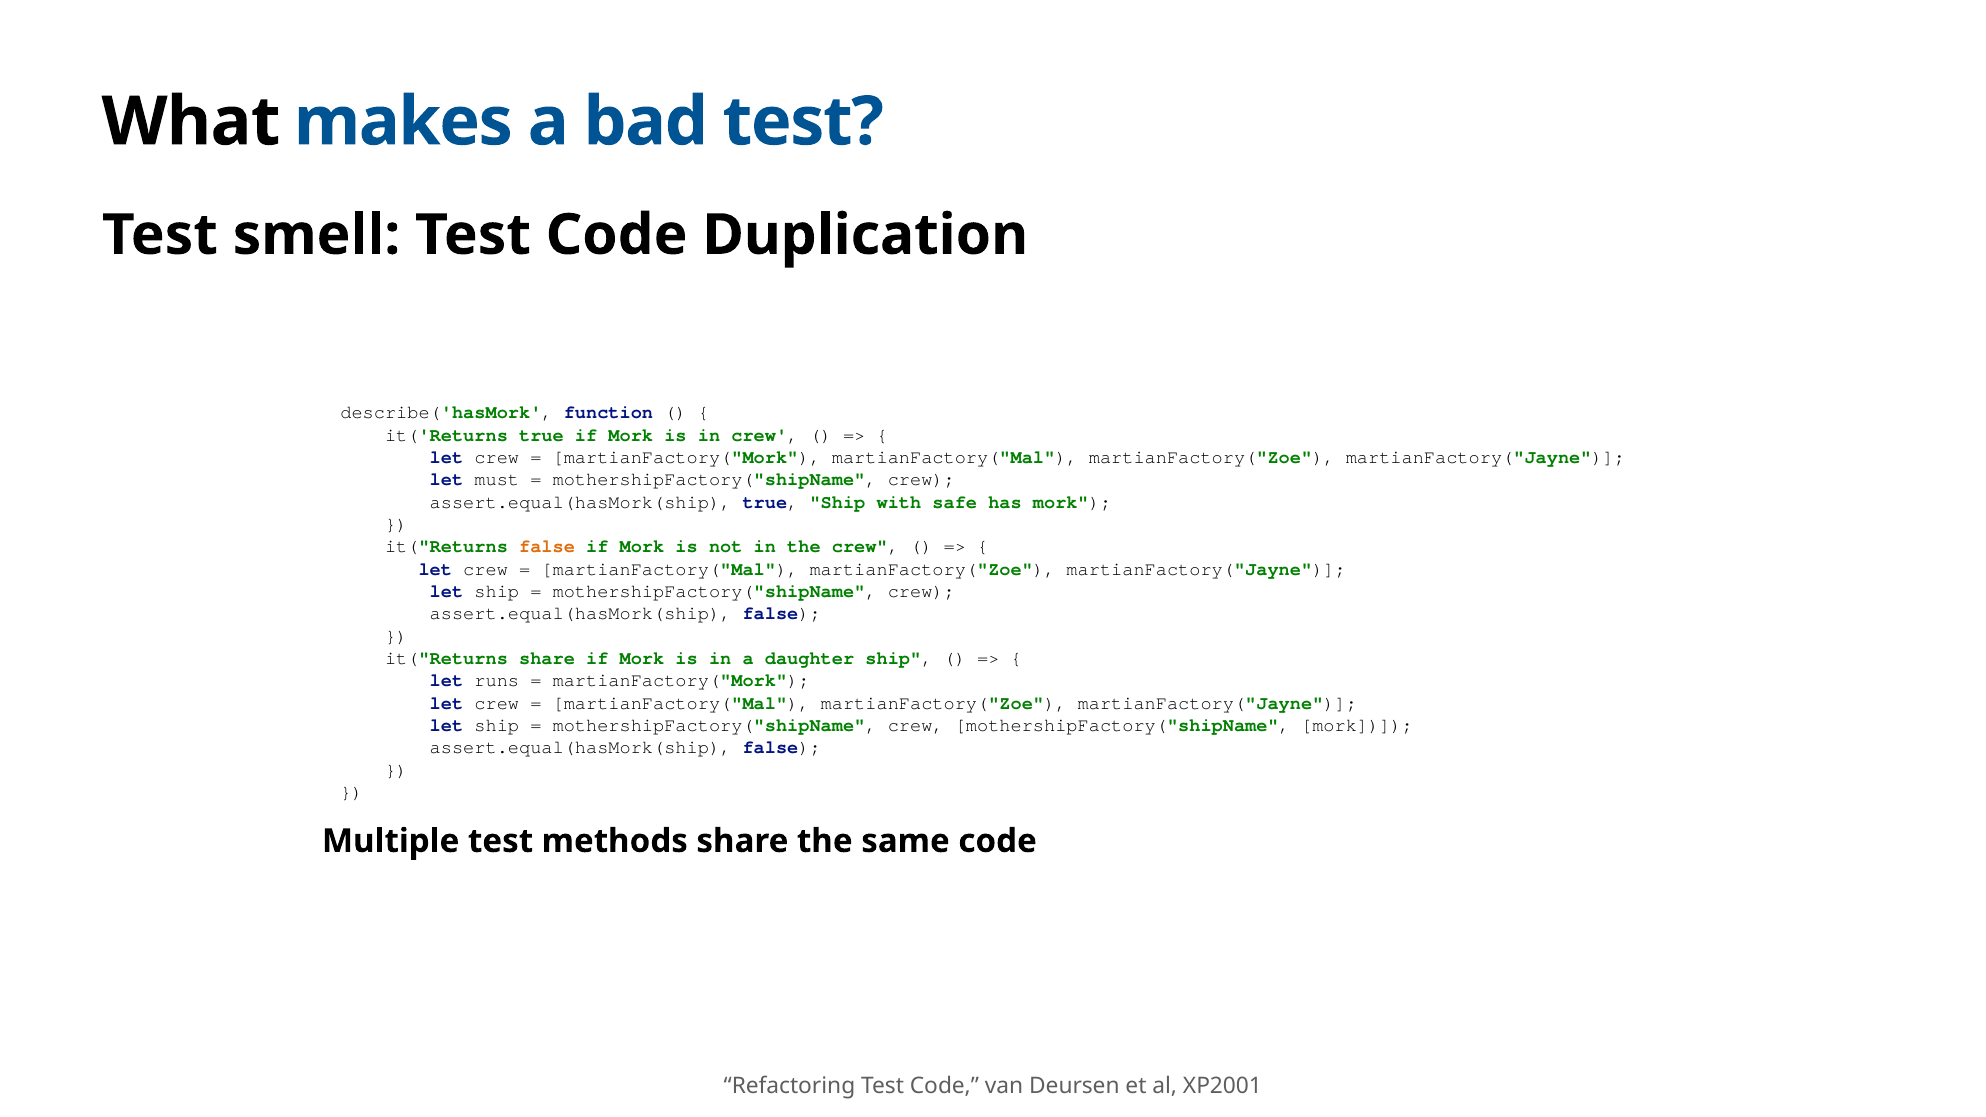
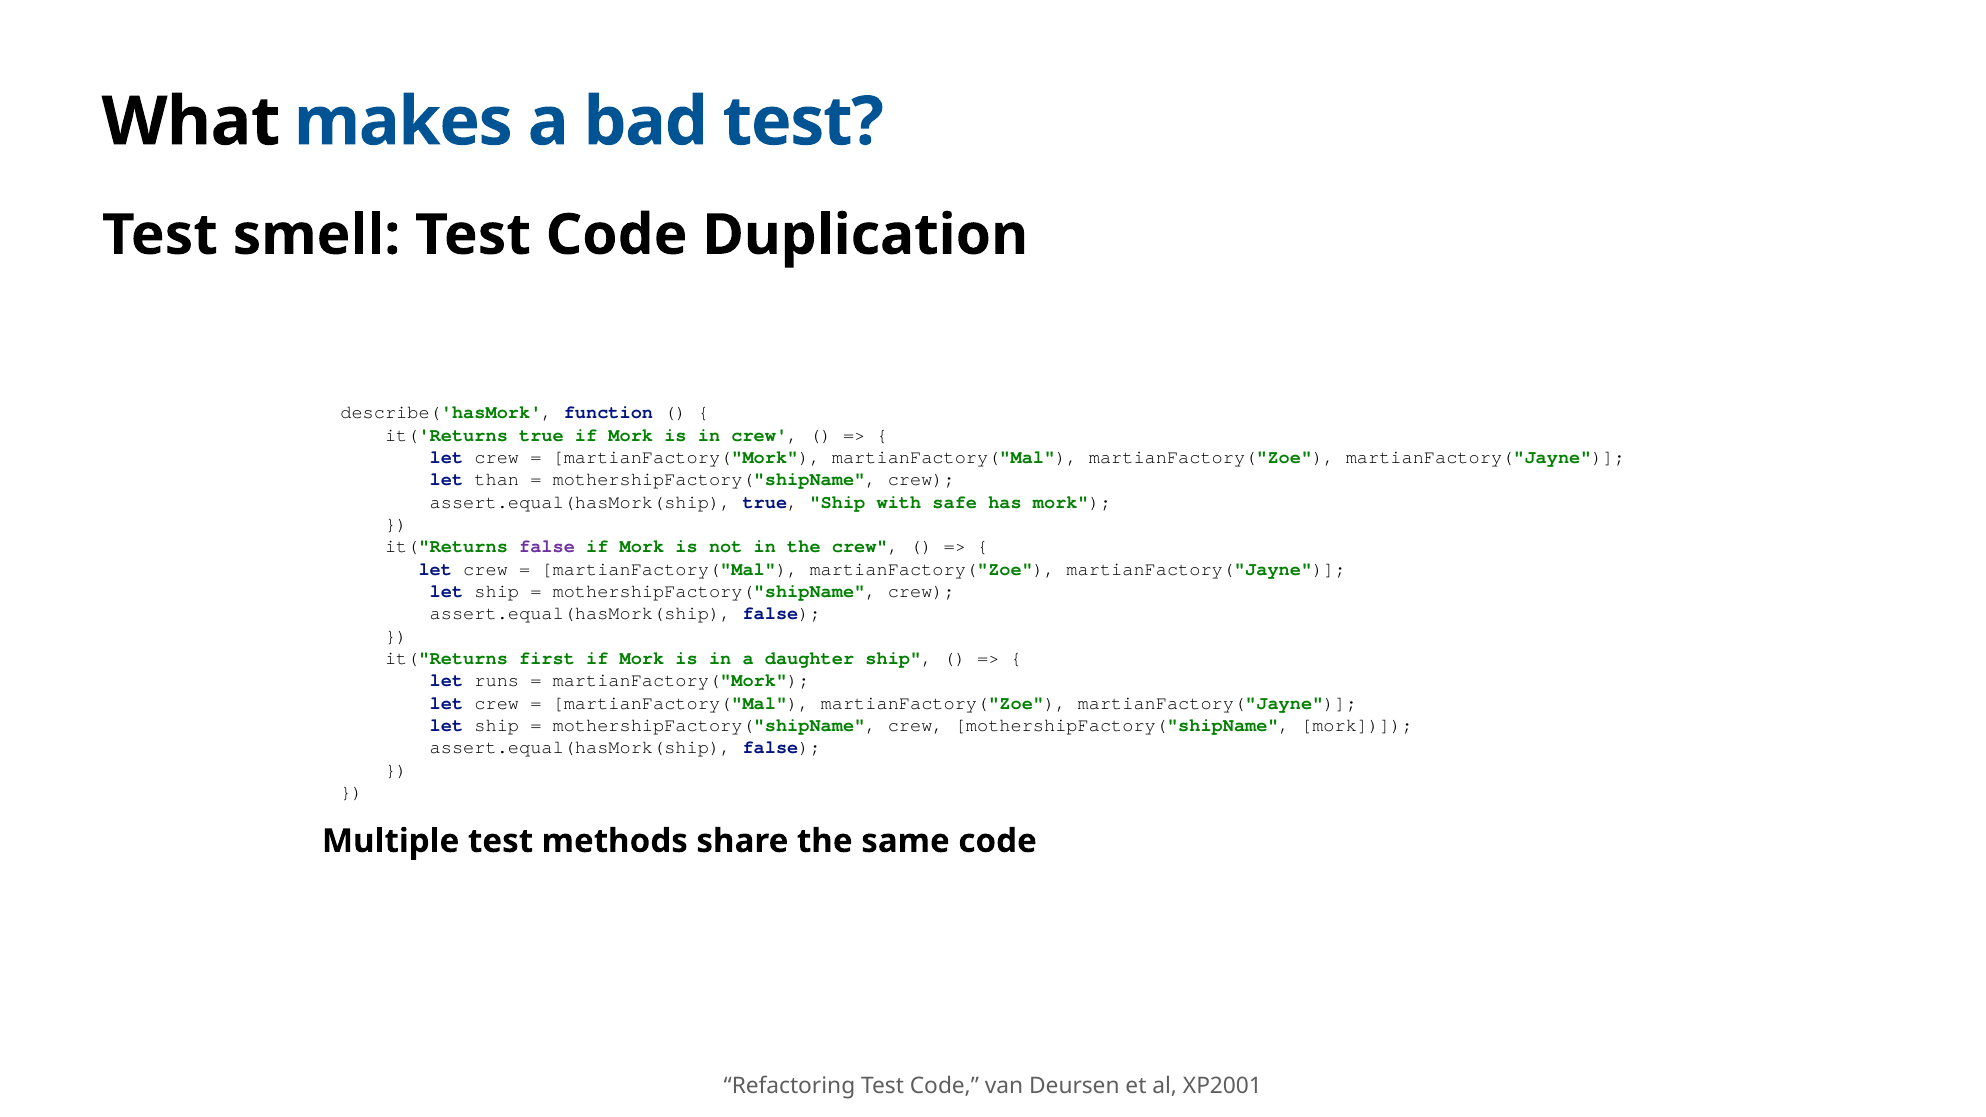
must: must -> than (497, 480)
false colour: orange -> purple (547, 547)
it("Returns share: share -> first (547, 658)
